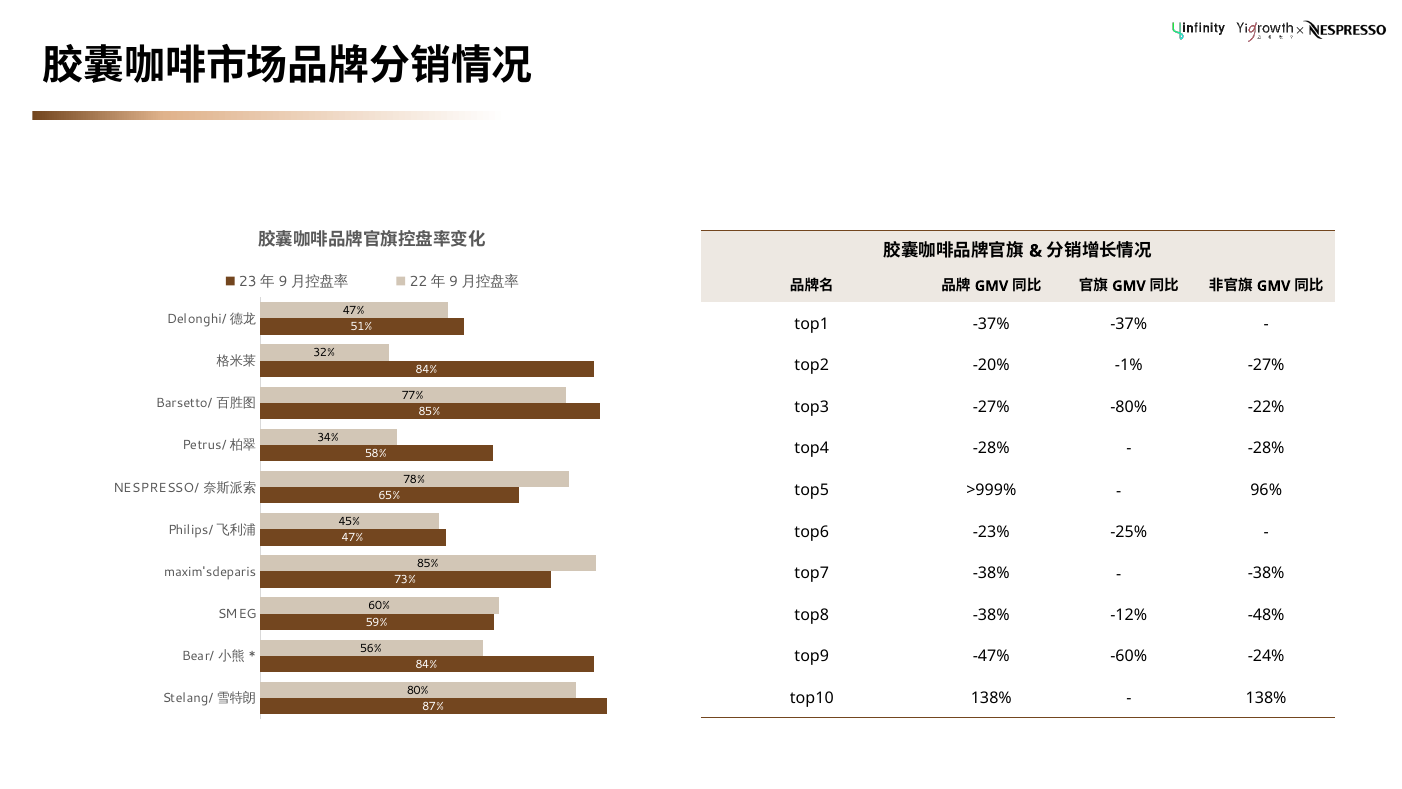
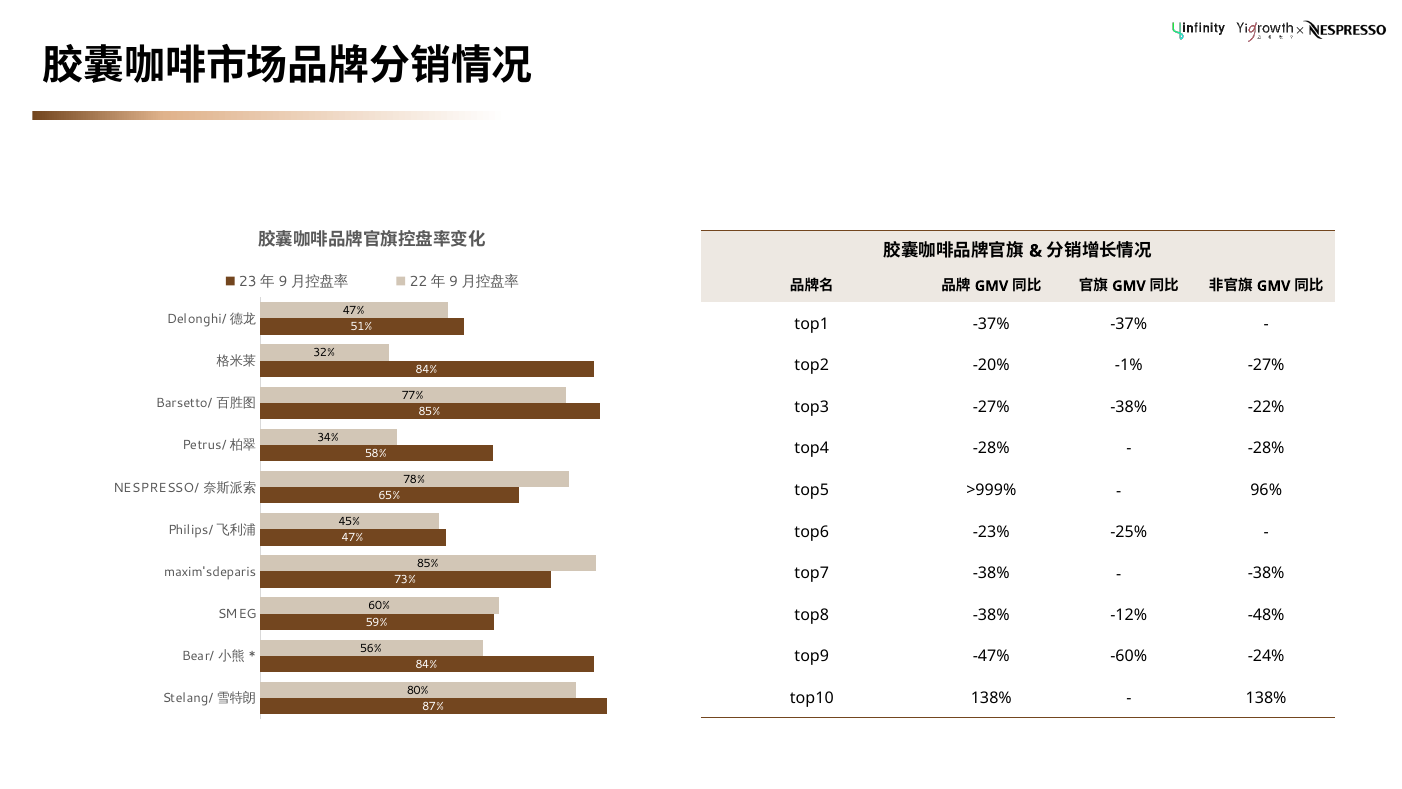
-27% -80%: -80% -> -38% (1129, 407)
